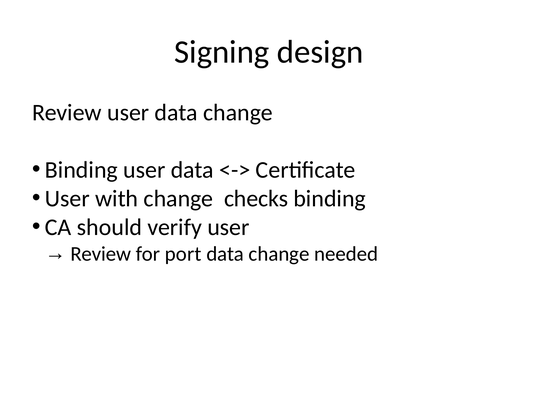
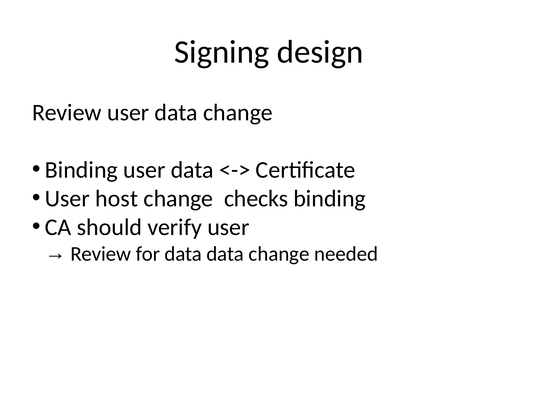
with: with -> host (117, 199)
for port: port -> data (183, 254)
